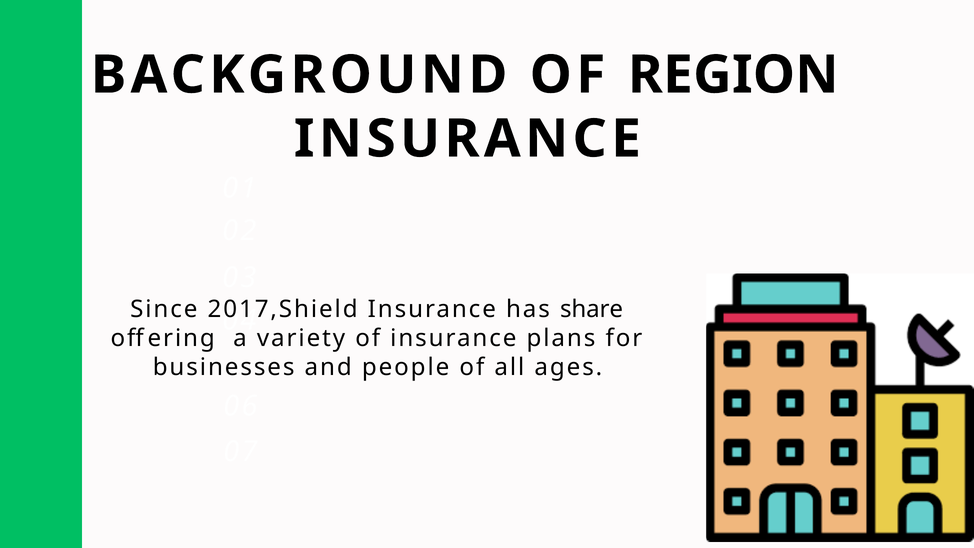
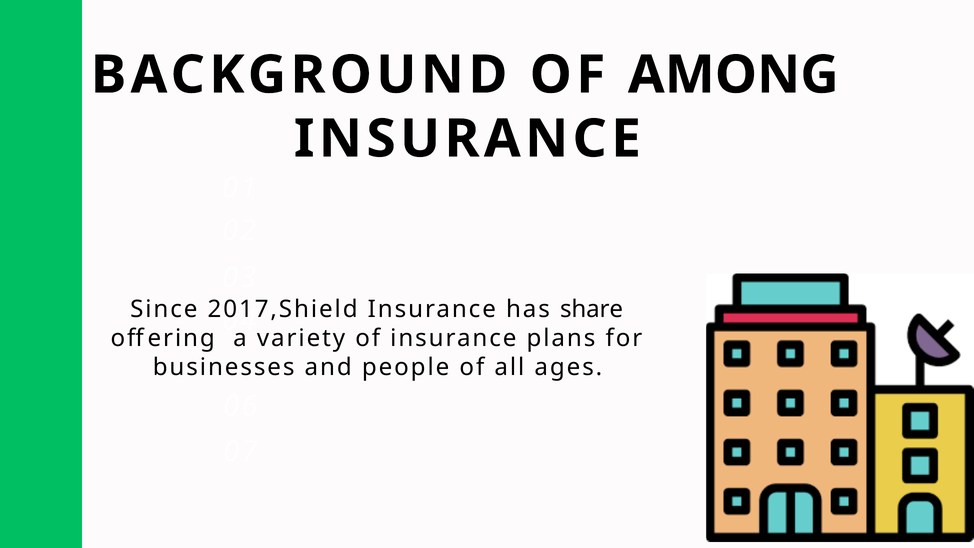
REGION: REGION -> AMONG (733, 75)
